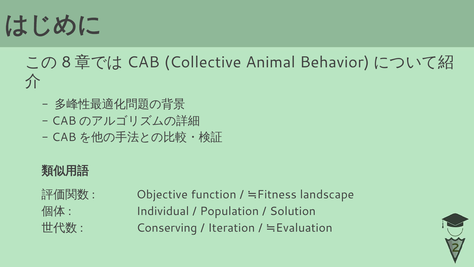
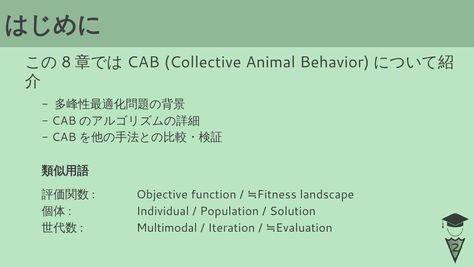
Conserving: Conserving -> Multimodal (167, 227)
